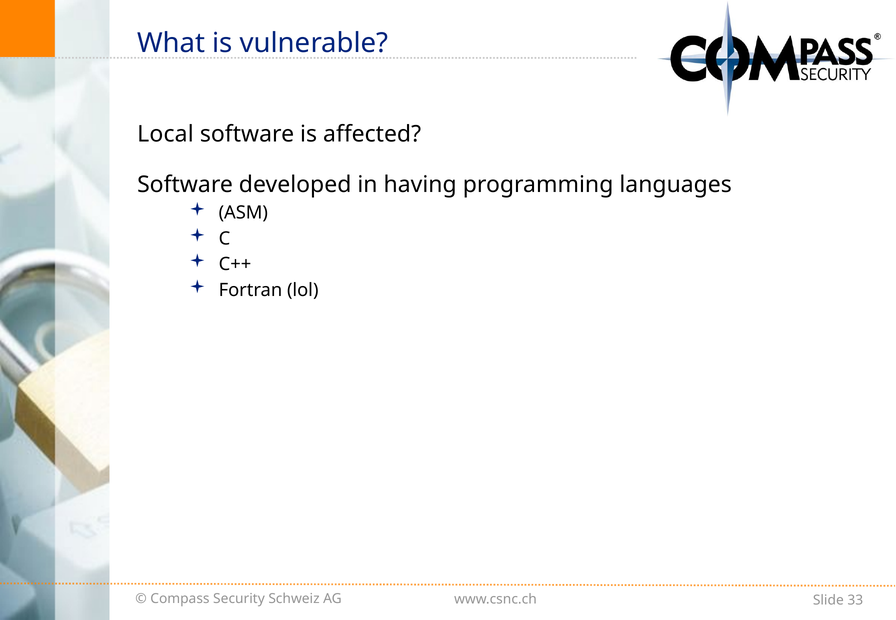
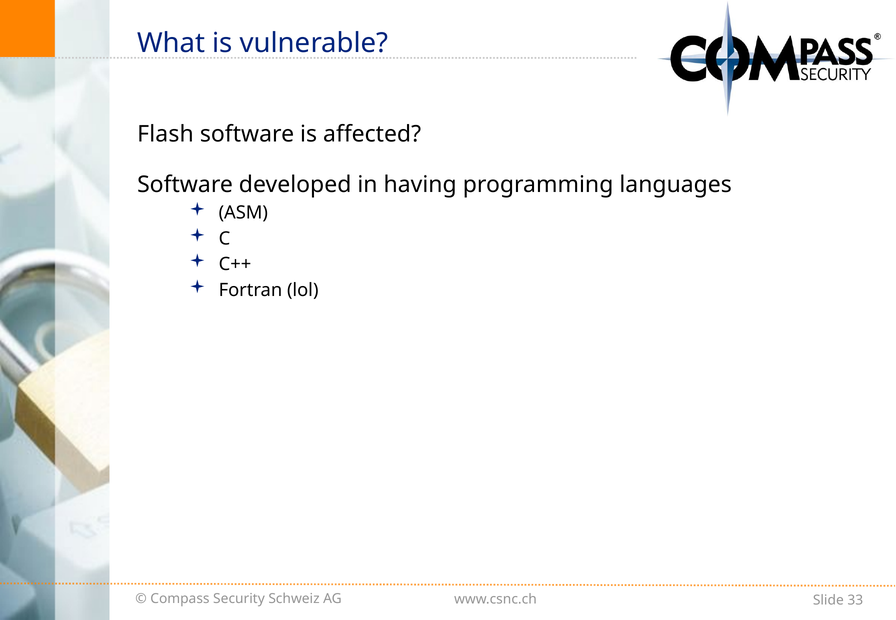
Local: Local -> Flash (165, 134)
